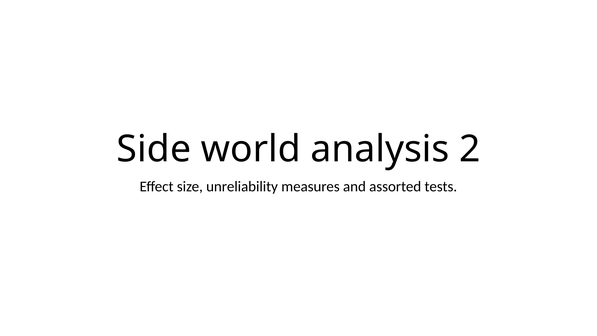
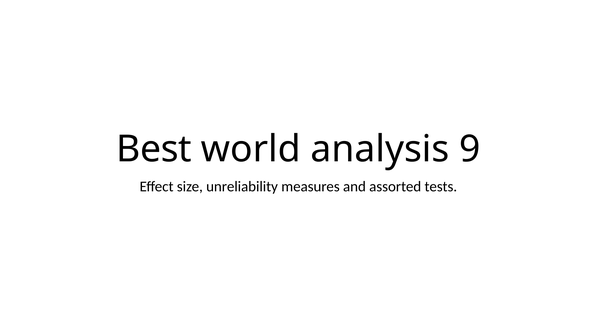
Side: Side -> Best (154, 149)
2: 2 -> 9 (470, 149)
